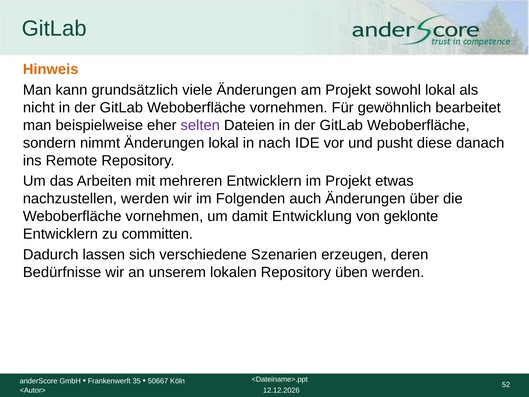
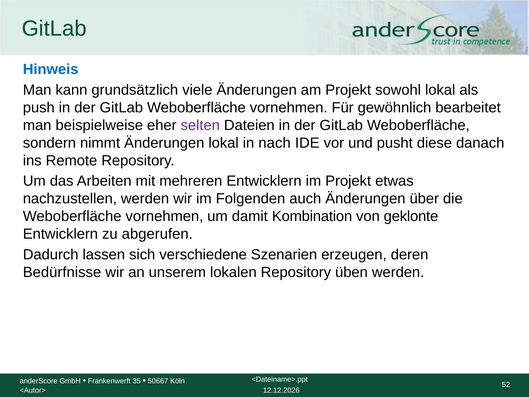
Hinweis colour: orange -> blue (51, 69)
nicht: nicht -> push (39, 107)
Entwicklung: Entwicklung -> Kombination (312, 216)
committen: committen -> abgerufen (157, 234)
